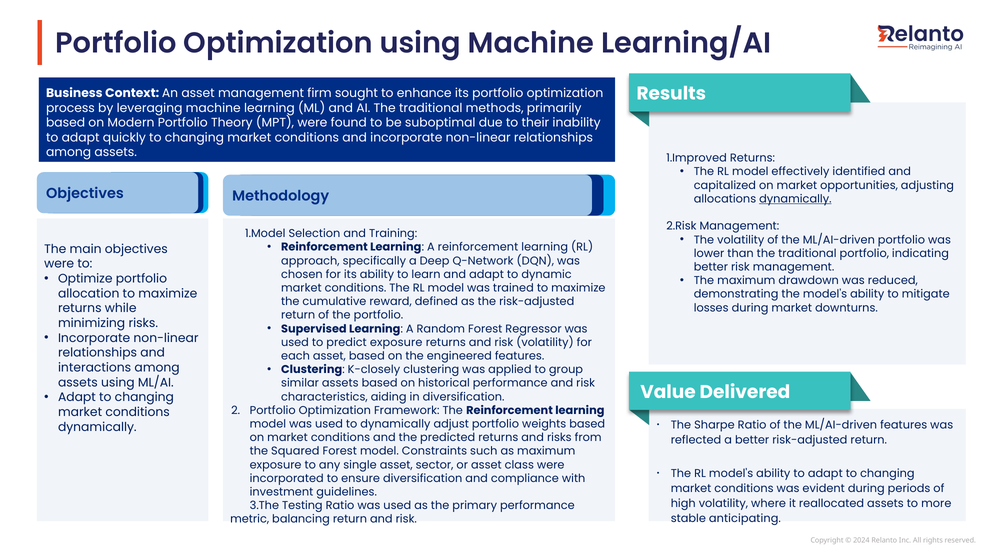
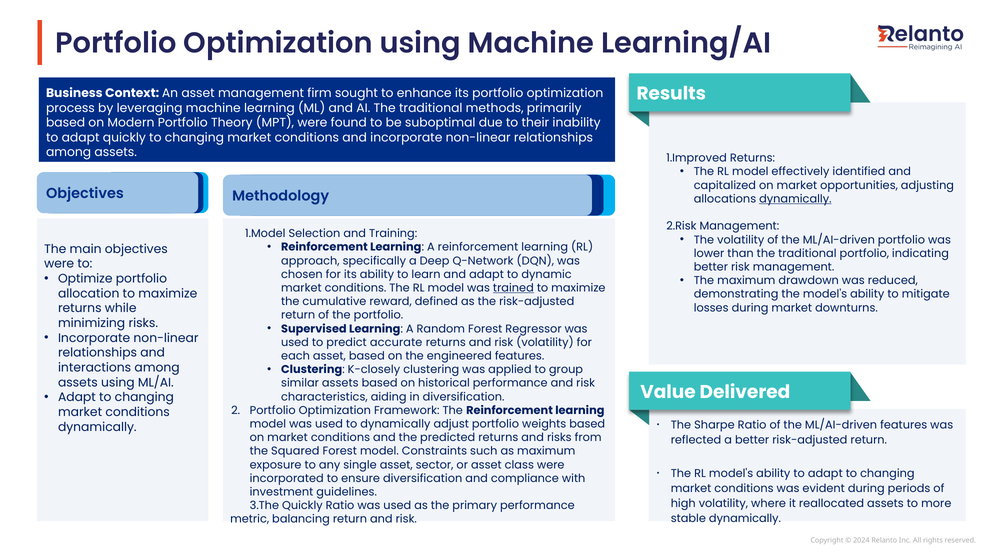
trained underline: none -> present (513, 288)
predict exposure: exposure -> accurate (396, 342)
Testing: Testing -> Quickly (302, 505)
stable anticipating: anticipating -> dynamically (745, 518)
